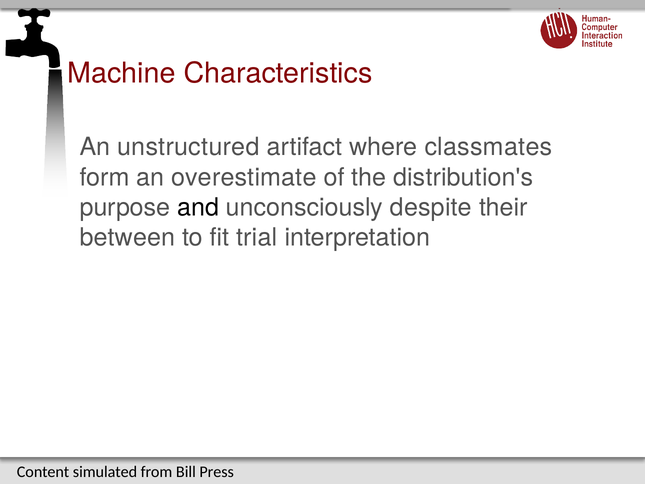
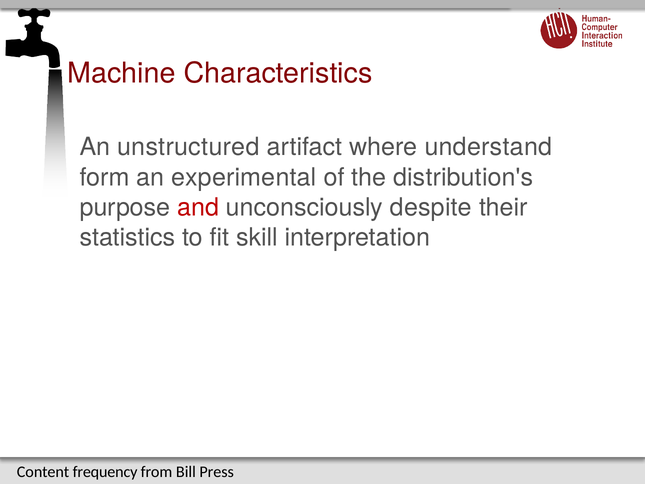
classmates: classmates -> understand (488, 147)
overestimate: overestimate -> experimental (244, 177)
and colour: black -> red (198, 207)
between: between -> statistics (127, 237)
trial: trial -> skill (257, 237)
simulated: simulated -> frequency (105, 472)
